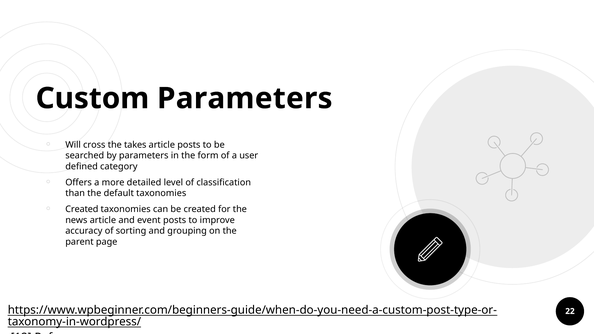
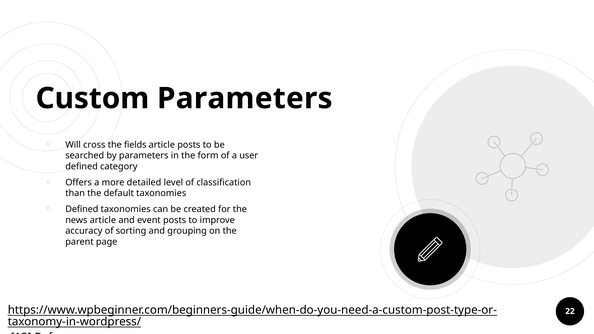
takes: takes -> fields (135, 145)
Created: Created -> Defined (82, 209)
